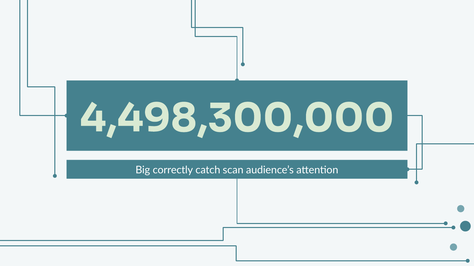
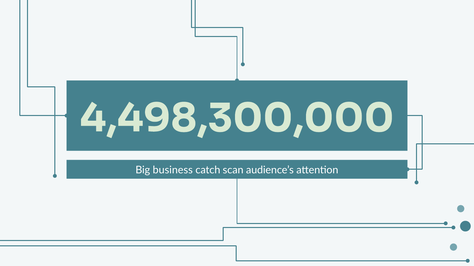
correctly: correctly -> business (173, 170)
